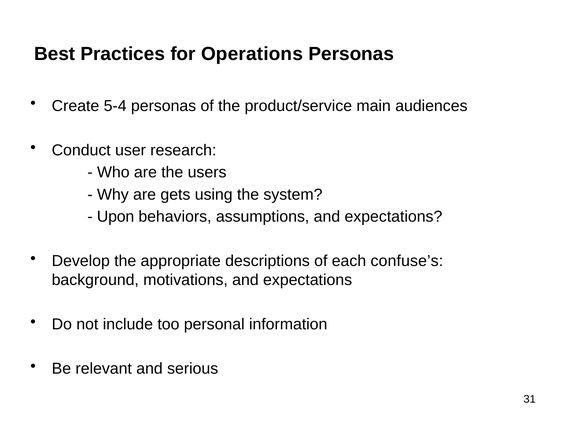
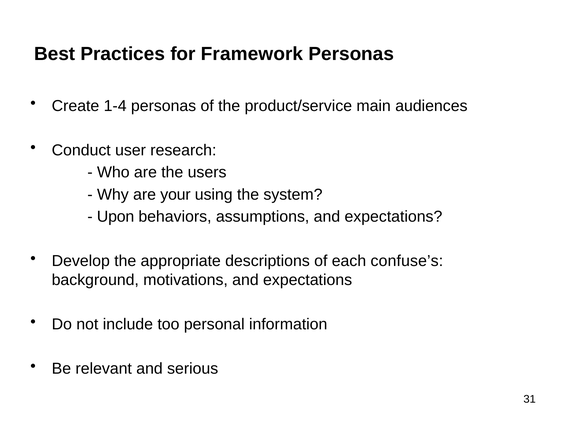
Operations: Operations -> Framework (252, 54)
5-4: 5-4 -> 1-4 (115, 106)
gets: gets -> your (175, 195)
